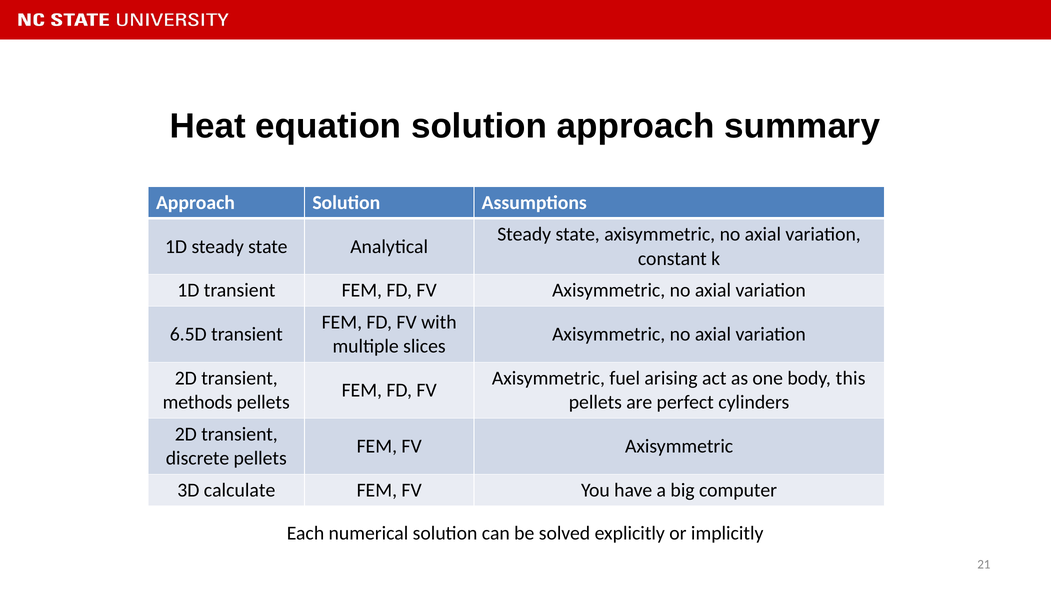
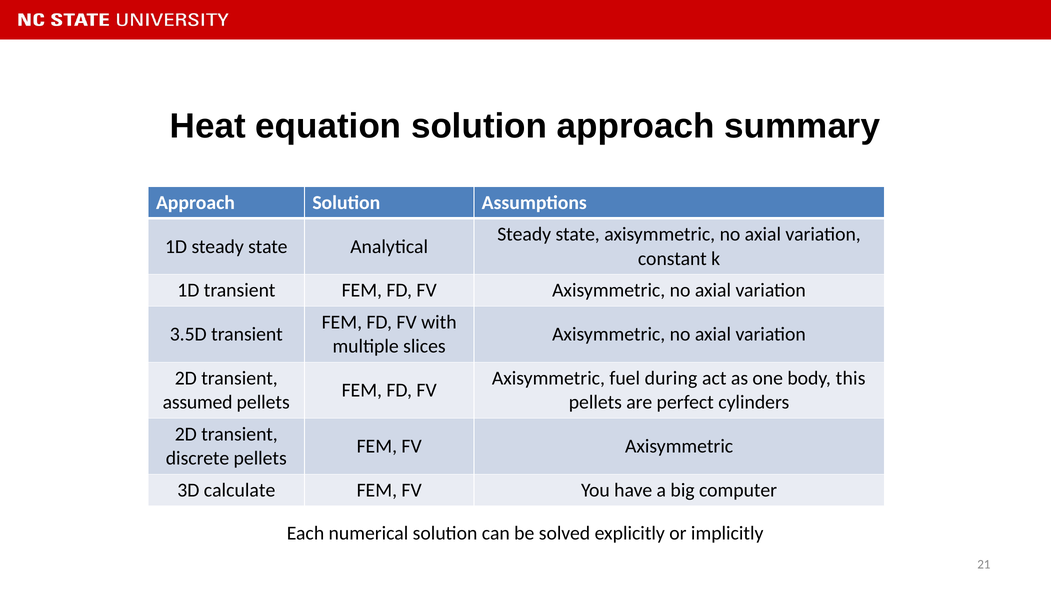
6.5D: 6.5D -> 3.5D (188, 335)
arising: arising -> during (671, 379)
methods: methods -> assumed (198, 403)
